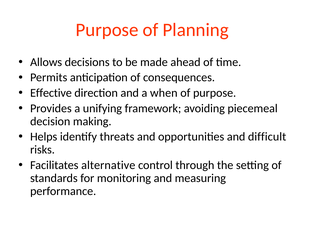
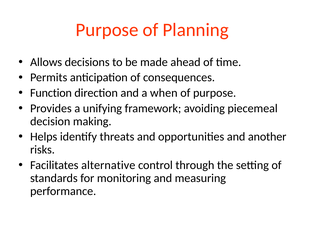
Effective: Effective -> Function (51, 93)
difficult: difficult -> another (267, 137)
